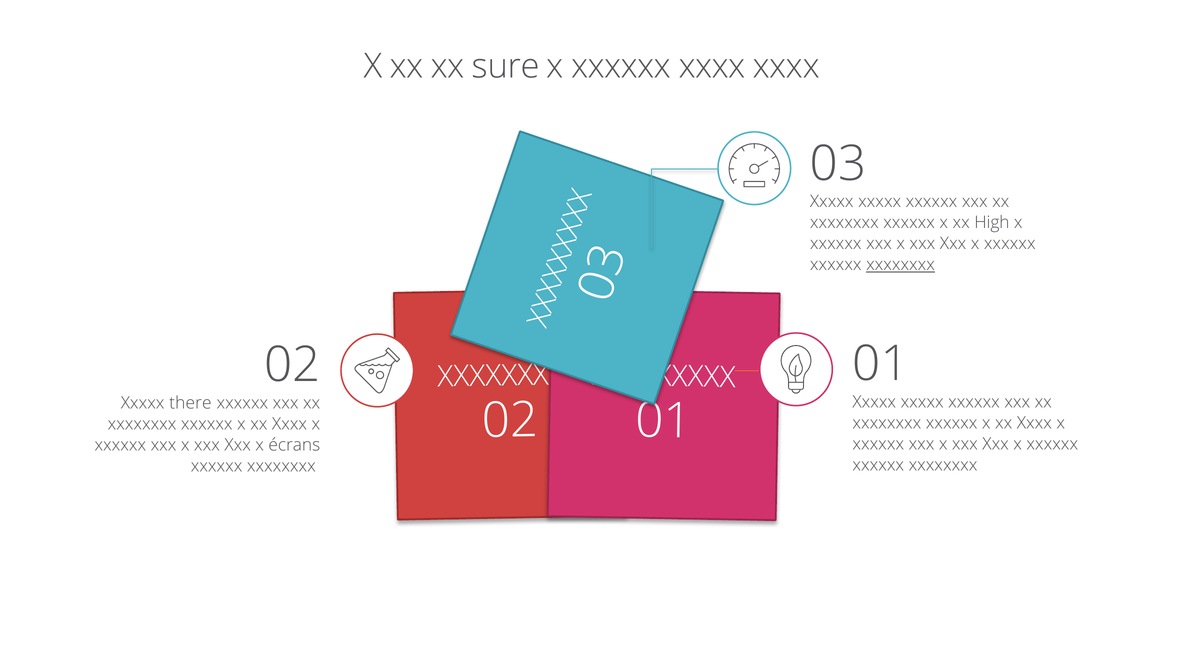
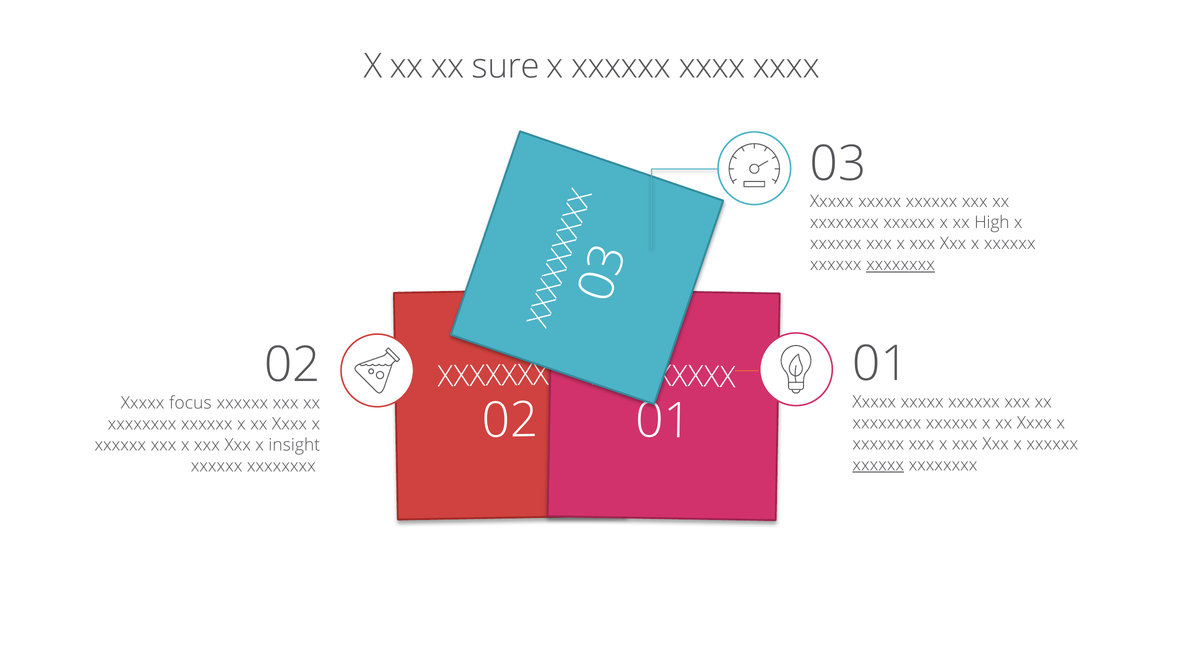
there: there -> focus (190, 403)
écrans: écrans -> insight (294, 445)
xxxxxx underline: none -> present (878, 464)
